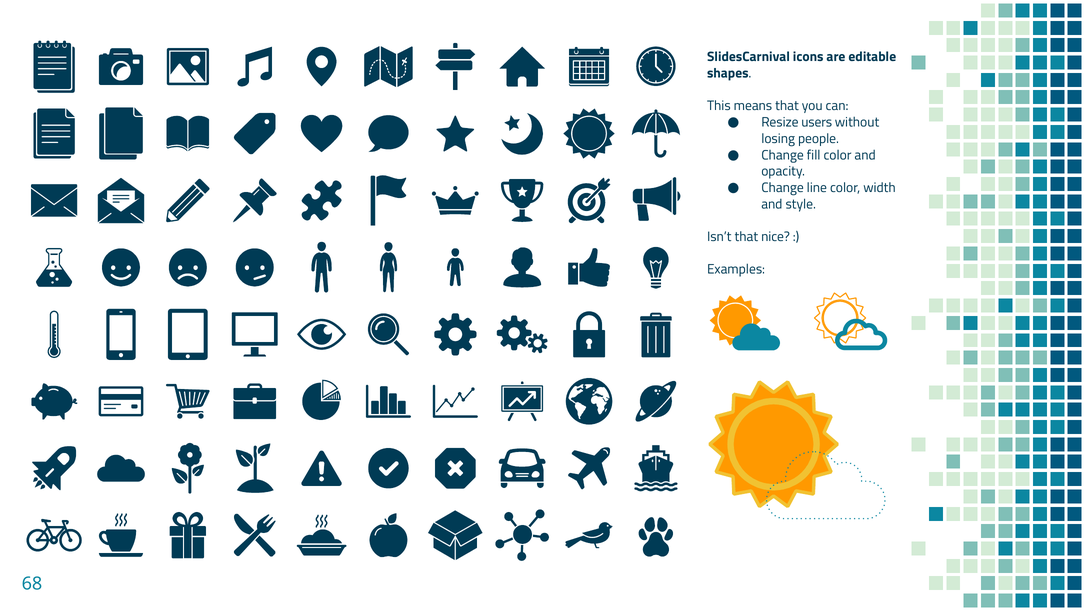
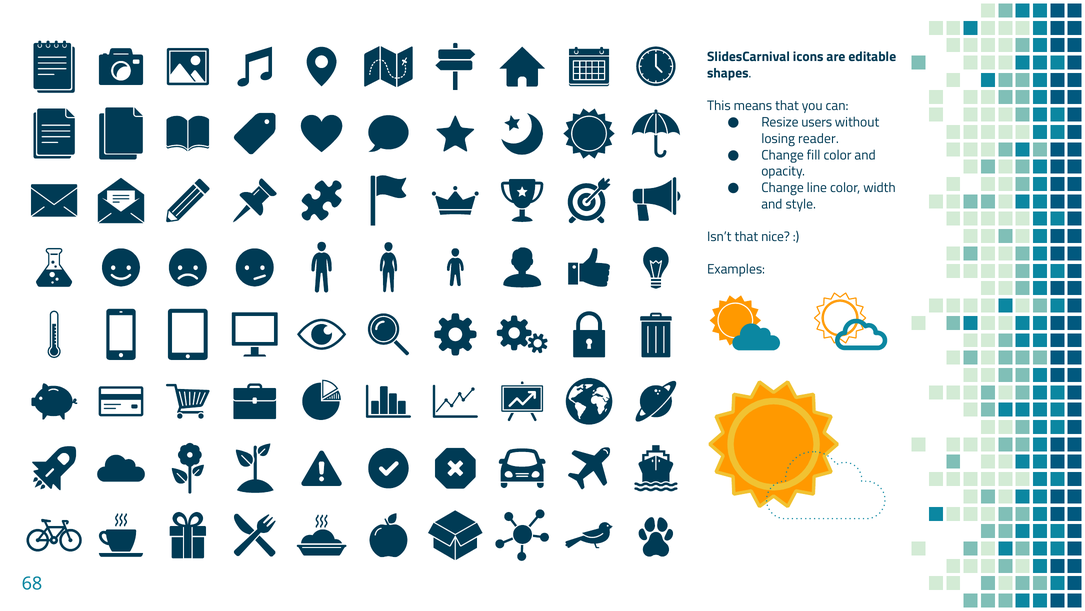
people: people -> reader (818, 139)
